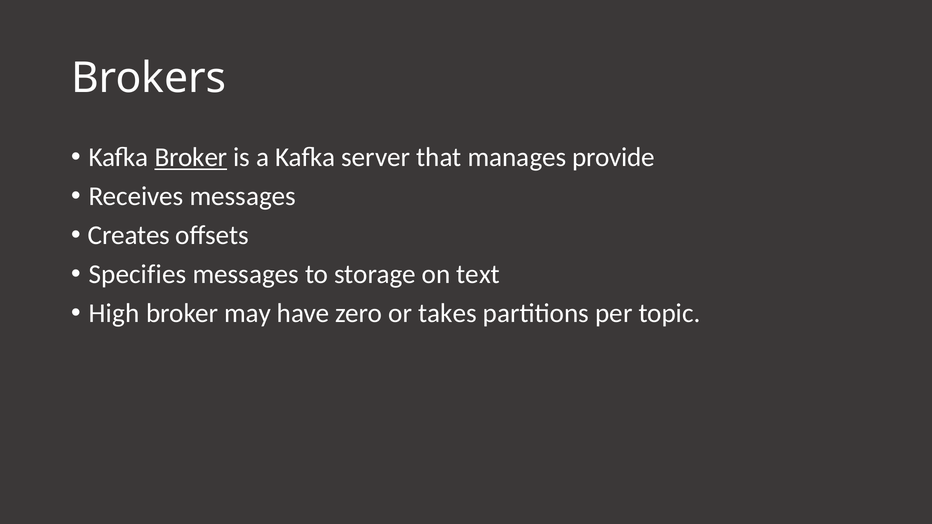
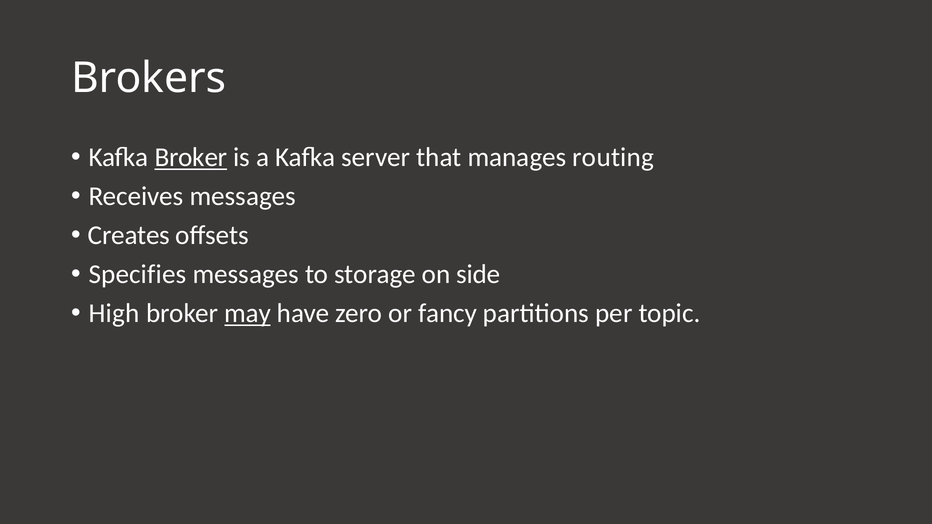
provide: provide -> routing (613, 158)
text: text -> side (478, 275)
may underline: none -> present (248, 314)
takes: takes -> fancy (448, 314)
